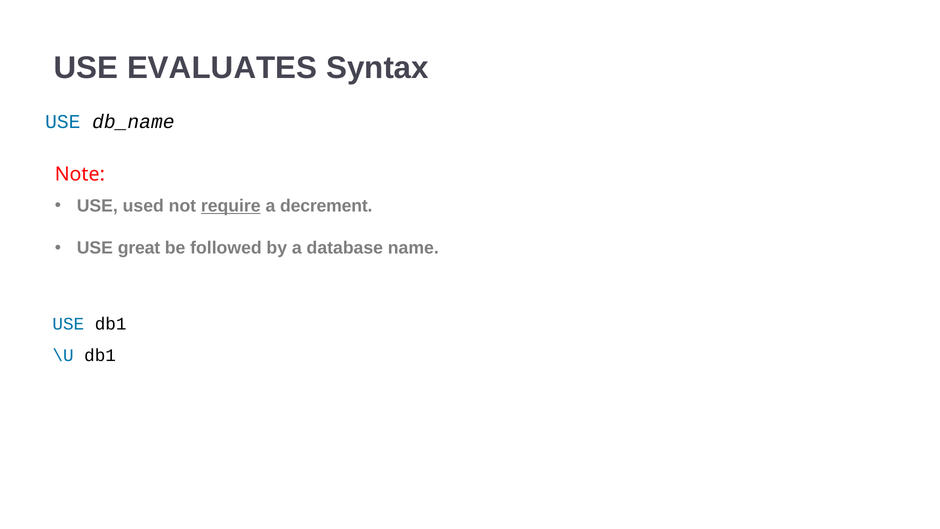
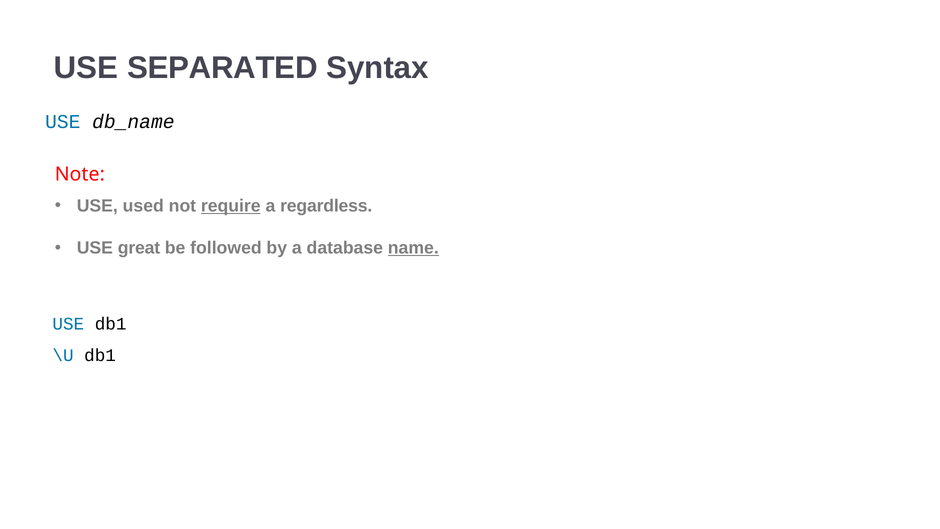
EVALUATES: EVALUATES -> SEPARATED (222, 68)
decrement: decrement -> regardless (326, 206)
name underline: none -> present (413, 248)
